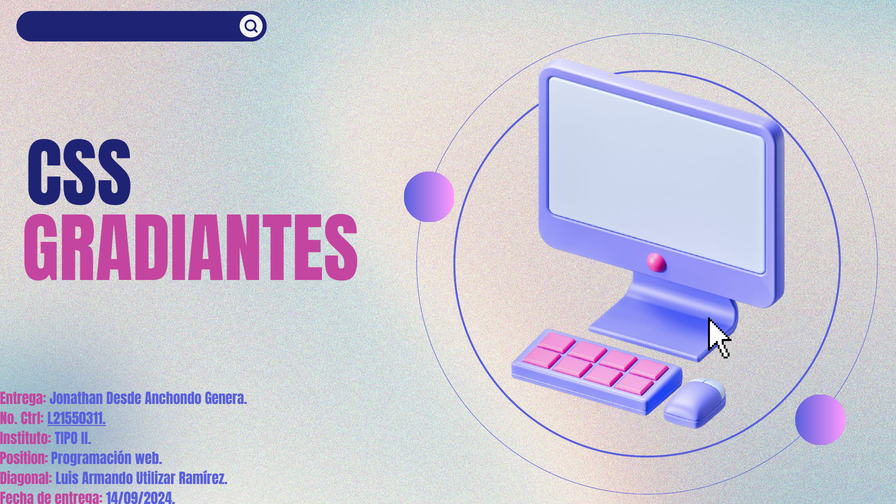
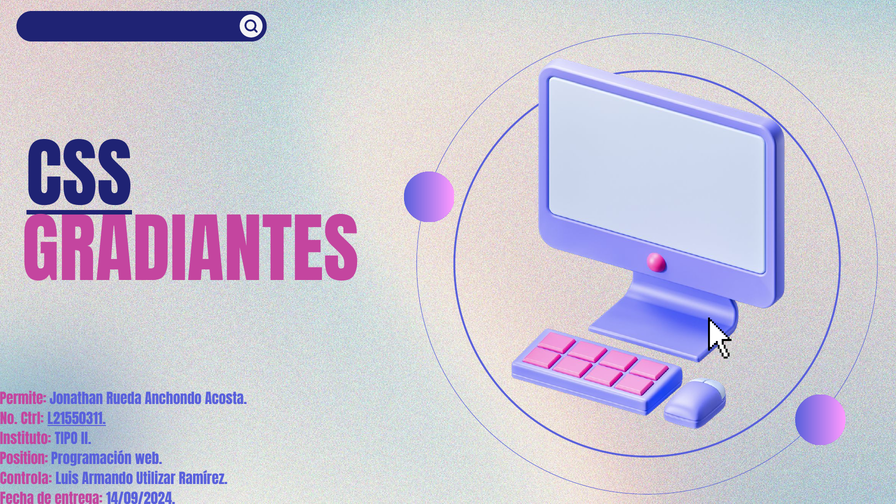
CSS underline: none -> present (79, 180)
Entrega: Entrega -> Permite (23, 399)
Desde: Desde -> Rueda (124, 399)
Genera: Genera -> Acosta (226, 399)
Diagonal: Diagonal -> Controla (26, 480)
